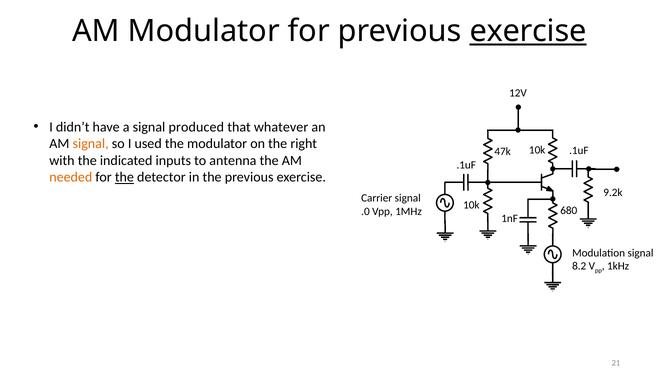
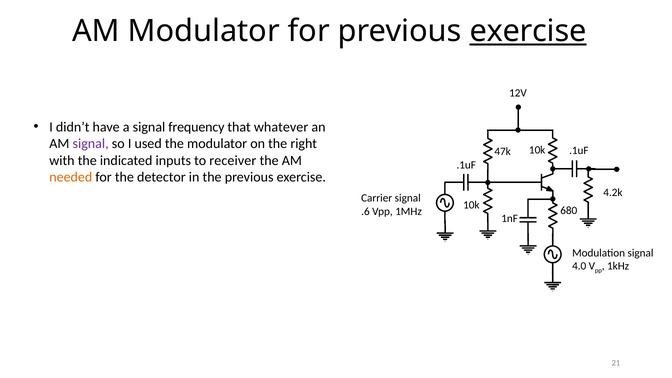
produced: produced -> frequency (196, 127)
signal colour: orange -> purple (91, 144)
antenna: antenna -> receiver (233, 161)
the underline: present -> none (124, 177)
9.2k: 9.2k -> 4.2k (613, 193)
.0: .0 -> .6 (365, 211)
8.2: 8.2 -> 4.0 (579, 266)
